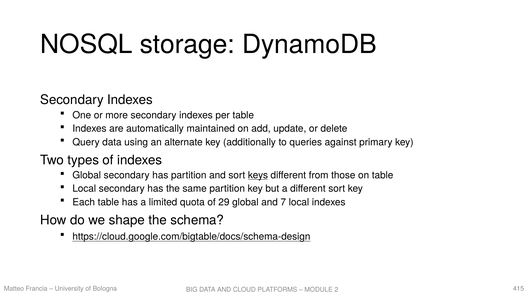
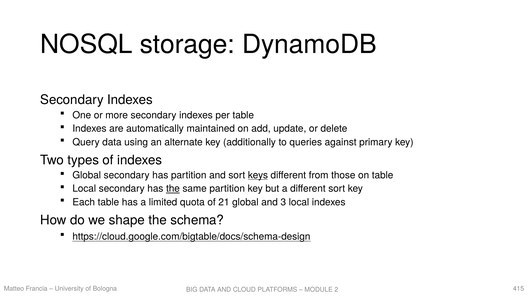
the underline: none -> present (173, 189)
29: 29 -> 21 (224, 202)
7: 7 -> 3 (283, 202)
